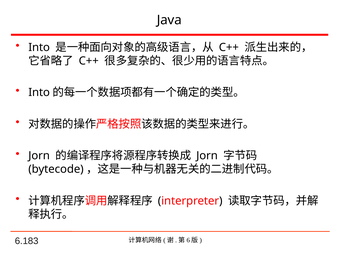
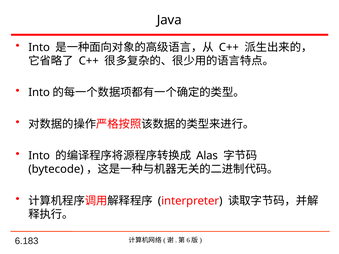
Jorn: Jorn -> Into (39, 156)
Jorn: Jorn -> Alas (207, 156)
